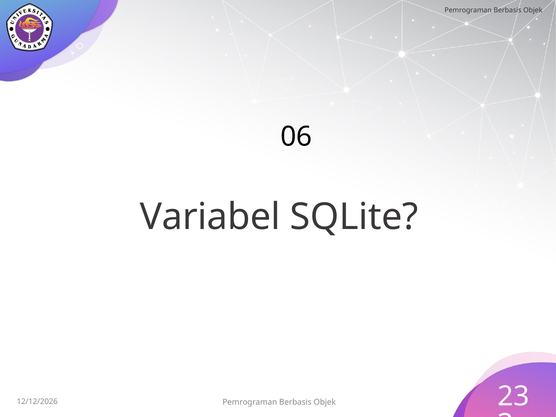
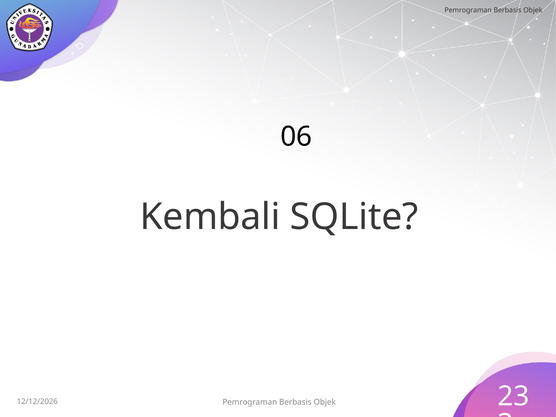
Variabel: Variabel -> Kembali (210, 217)
